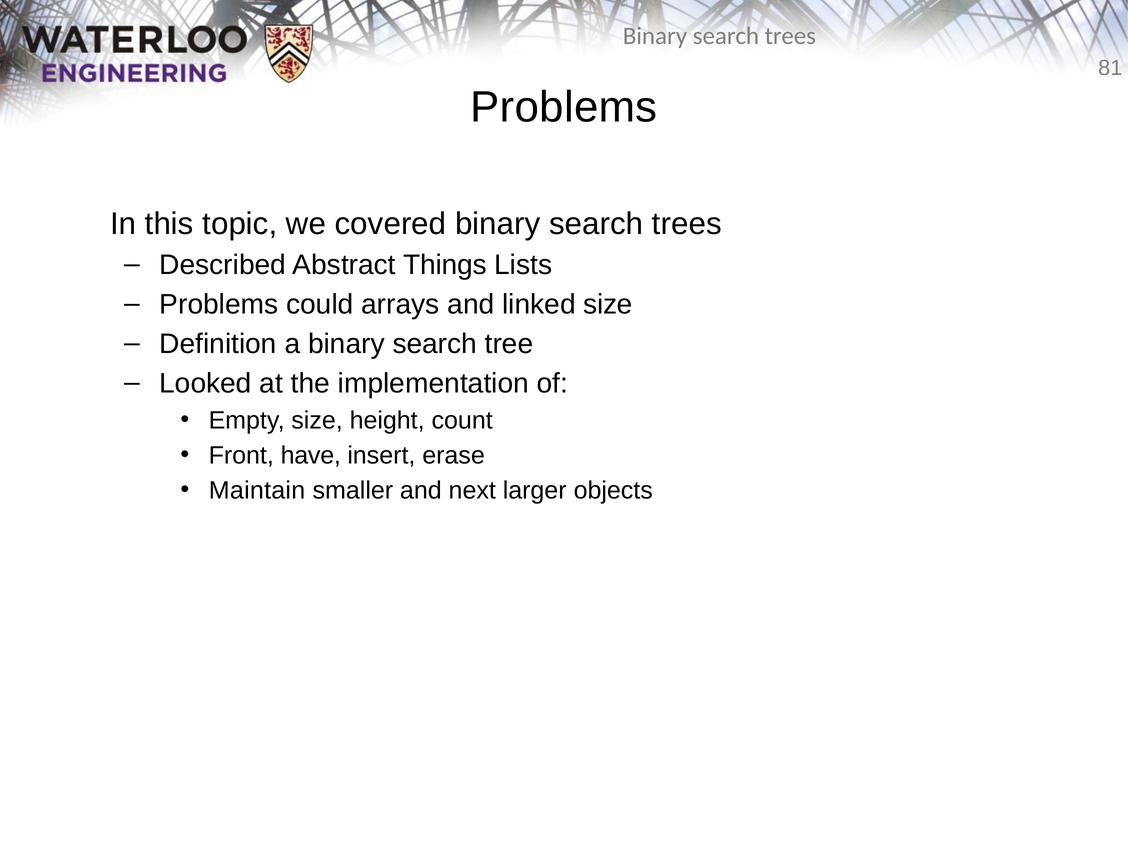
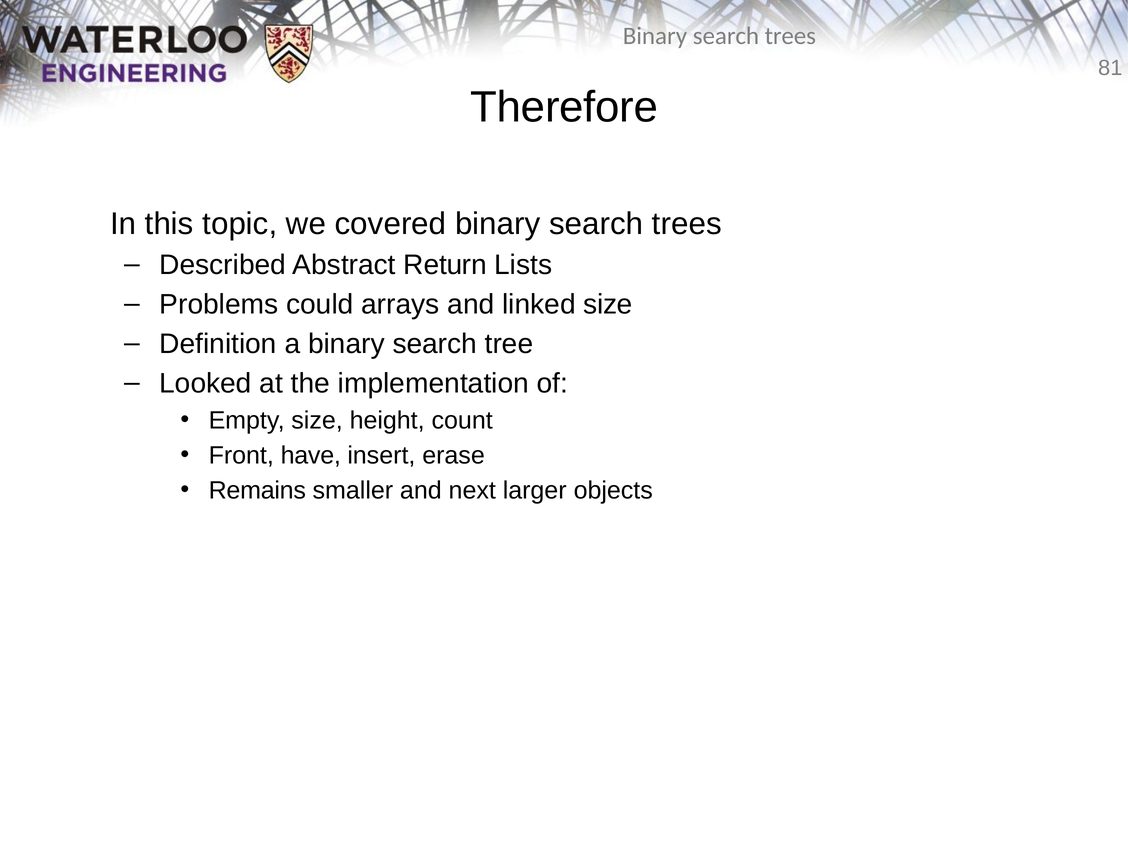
Problems: Problems -> Therefore (564, 107)
Things: Things -> Return (445, 265)
Maintain: Maintain -> Remains (257, 491)
